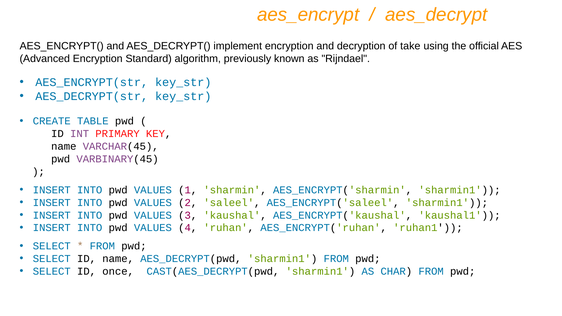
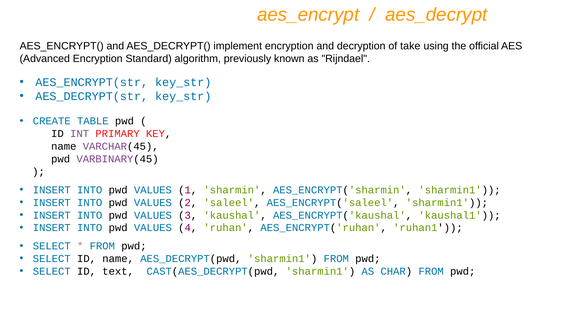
once: once -> text (118, 271)
